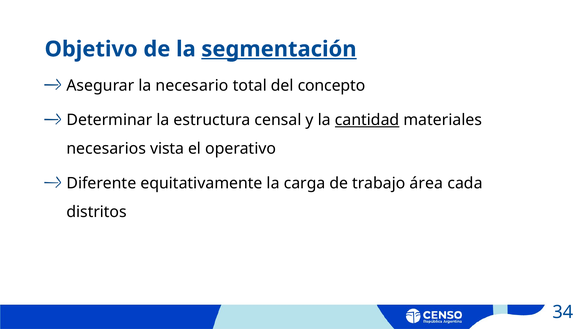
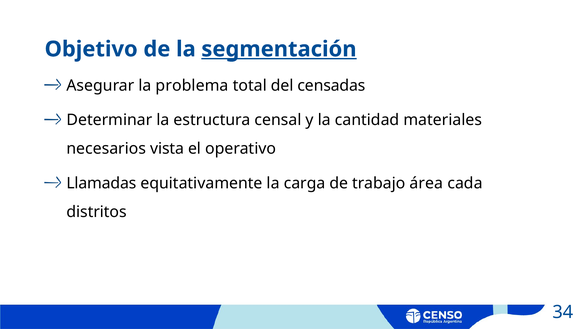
necesario: necesario -> problema (192, 85)
concepto: concepto -> censadas (332, 85)
cantidad underline: present -> none (367, 120)
Diferente: Diferente -> Llamadas (101, 183)
